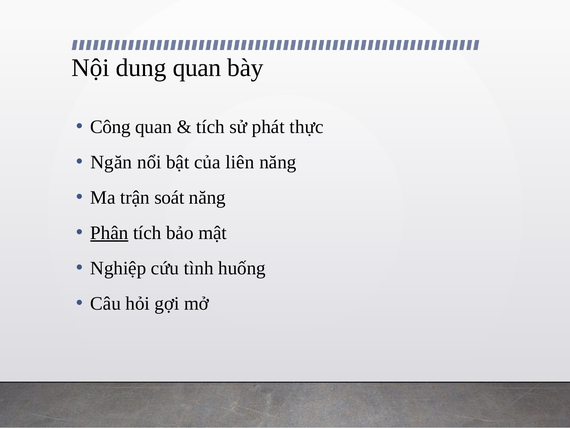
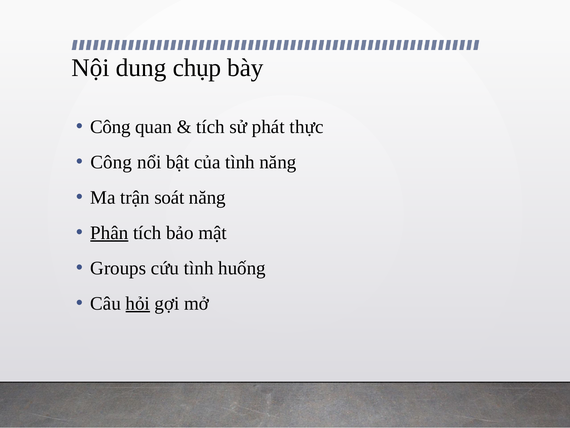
dung quan: quan -> chụp (197, 68)
Ngăn: Ngăn -> Công (111, 162)
của liên: liên -> tình (240, 162)
Nghiệp: Nghiệp -> Groups (118, 268)
hỏi underline: none -> present (138, 303)
